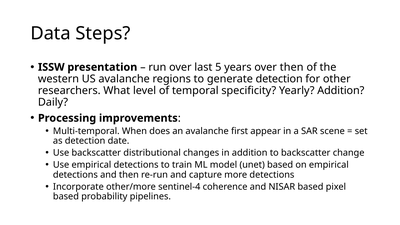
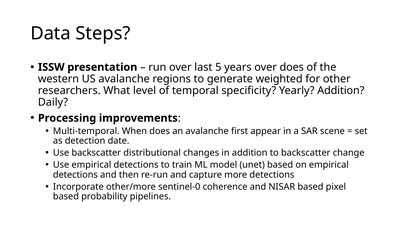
over then: then -> does (292, 67)
generate detection: detection -> weighted (279, 79)
sentinel-4: sentinel-4 -> sentinel-0 (179, 187)
